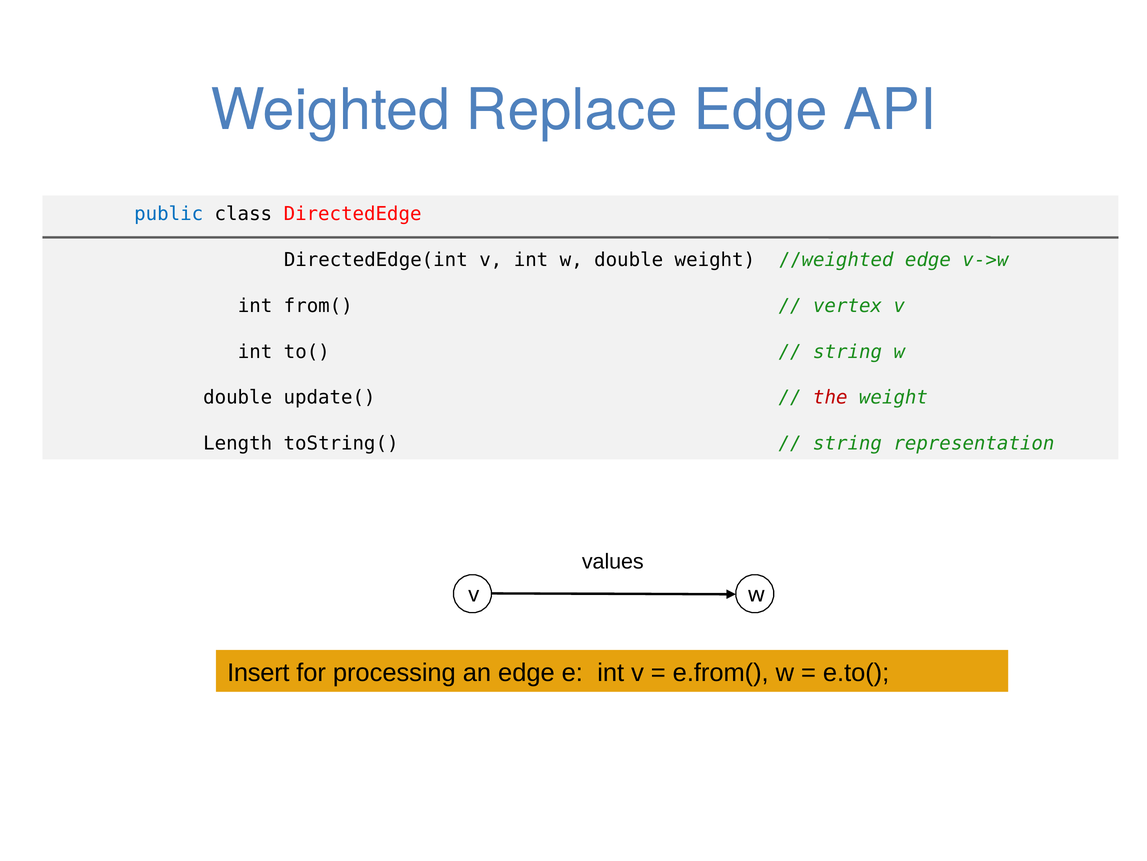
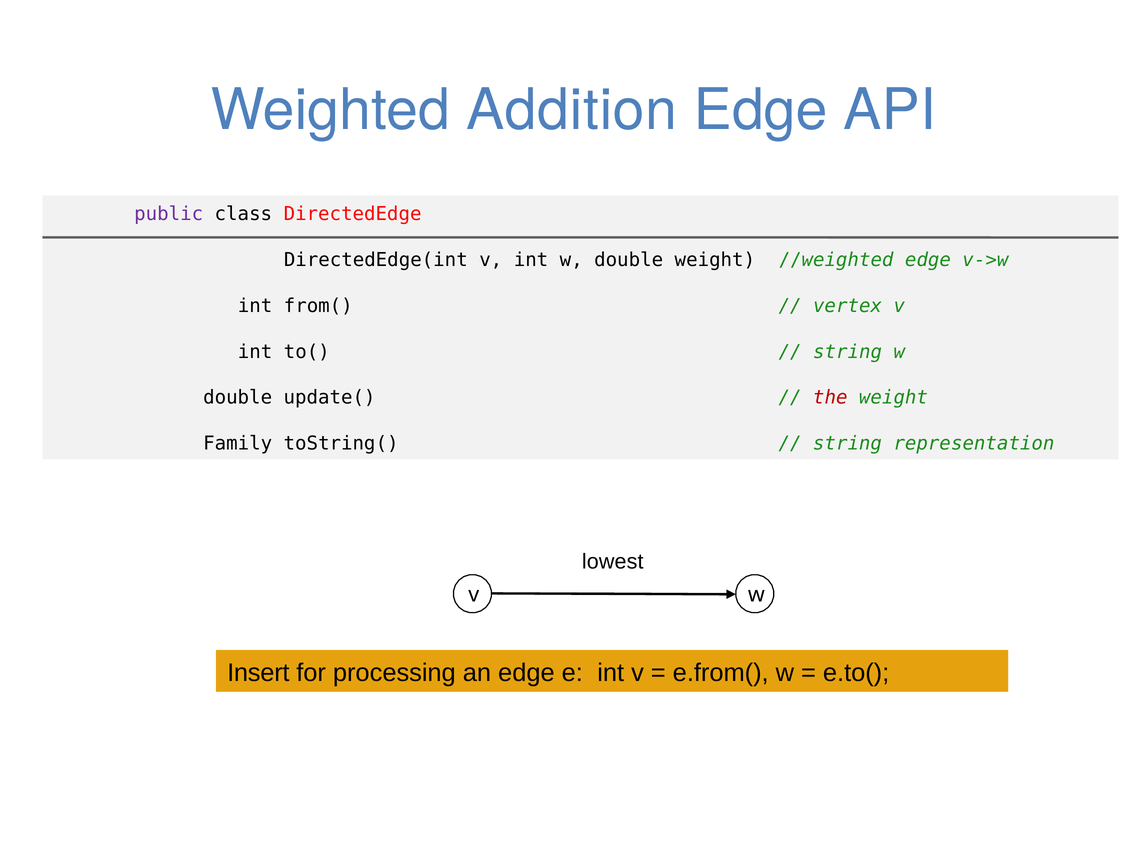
Replace: Replace -> Addition (572, 110)
public colour: blue -> purple (169, 214)
Length: Length -> Family (238, 443)
values: values -> lowest (613, 561)
